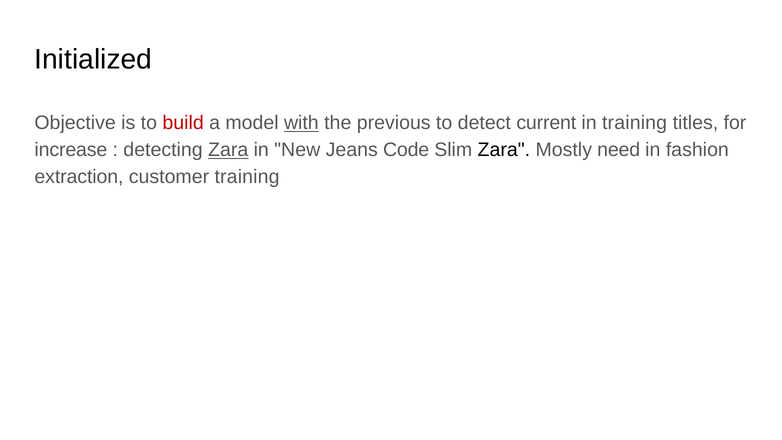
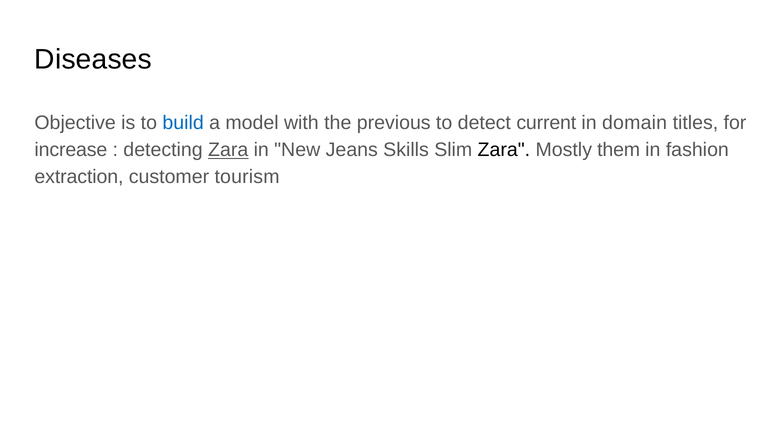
Initialized: Initialized -> Diseases (93, 60)
build colour: red -> blue (183, 123)
with underline: present -> none (301, 123)
in training: training -> domain (635, 123)
Code: Code -> Skills (406, 150)
need: need -> them (619, 150)
customer training: training -> tourism (247, 177)
